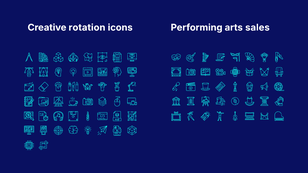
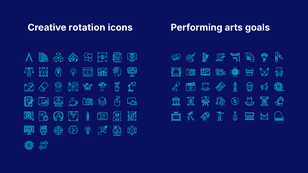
sales: sales -> goals (257, 28)
